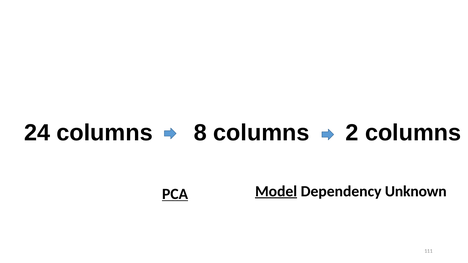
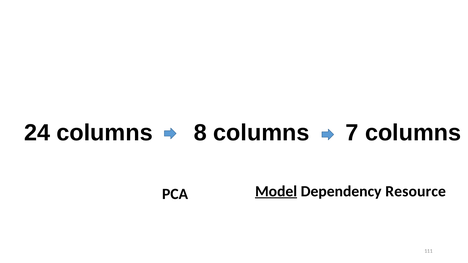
2: 2 -> 7 (352, 133)
Unknown: Unknown -> Resource (416, 191)
PCA underline: present -> none (175, 194)
